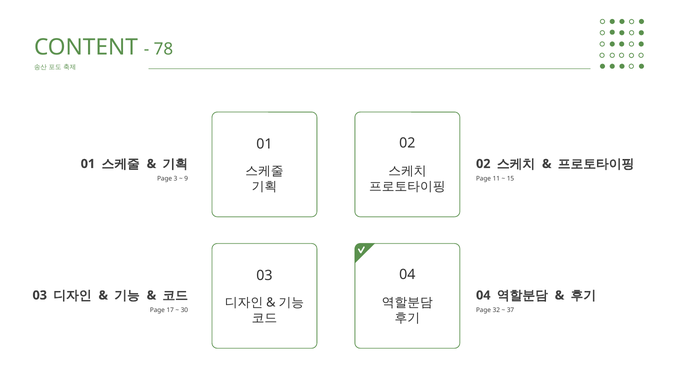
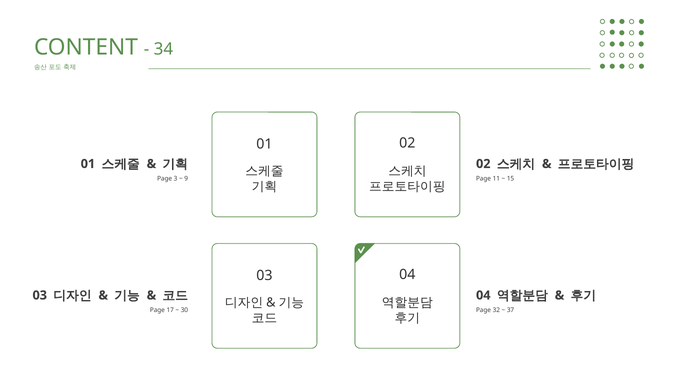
78: 78 -> 34 (163, 49)
